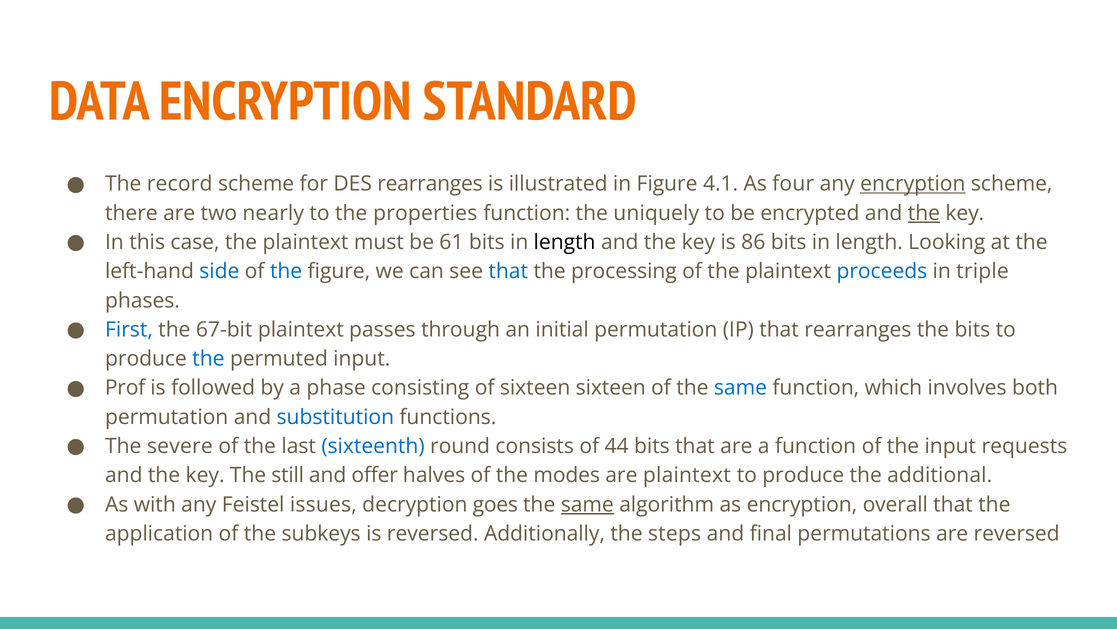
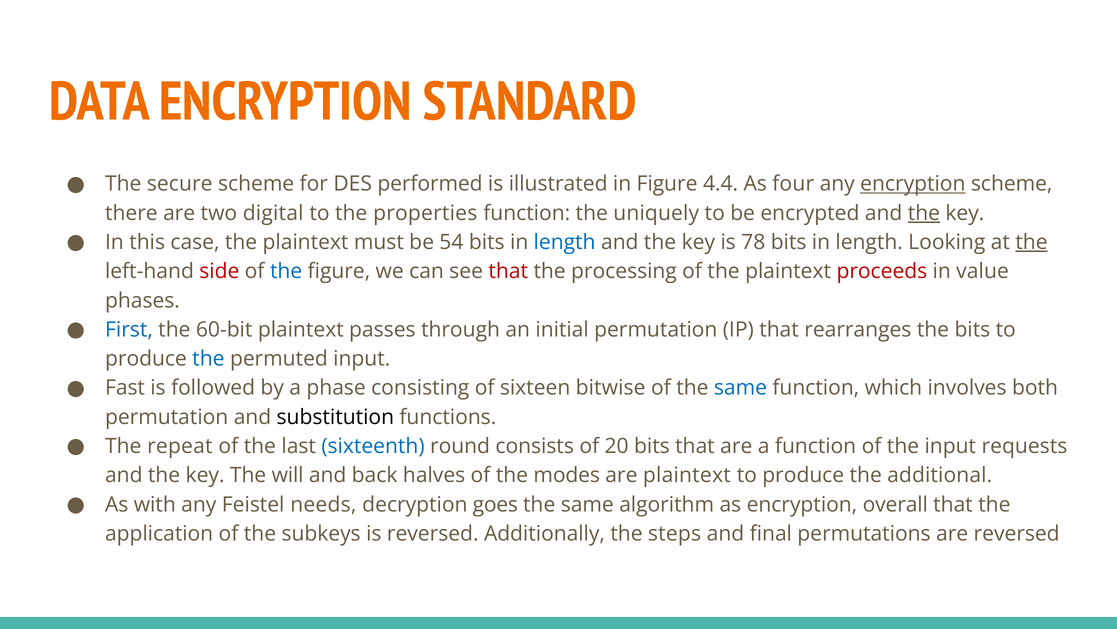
record: record -> secure (180, 184)
DES rearranges: rearranges -> performed (430, 184)
4.1: 4.1 -> 4.4 (721, 184)
nearly: nearly -> digital (273, 213)
61: 61 -> 54 (451, 242)
length colour: black -> blue (565, 242)
86: 86 -> 78 (753, 242)
the underline: none -> present (1032, 242)
side colour: blue -> red (219, 271)
that colour: blue -> red (508, 271)
proceeds colour: blue -> red (882, 271)
triple: triple -> value (983, 271)
67-bit: 67-bit -> 60-bit (224, 329)
Prof: Prof -> Fast (125, 388)
sixteen sixteen: sixteen -> bitwise (611, 388)
substitution colour: blue -> black (335, 417)
severe: severe -> repeat (180, 446)
44: 44 -> 20 (617, 446)
still: still -> will (288, 475)
offer: offer -> back (375, 475)
issues: issues -> needs (323, 504)
same underline: present -> none (587, 504)
